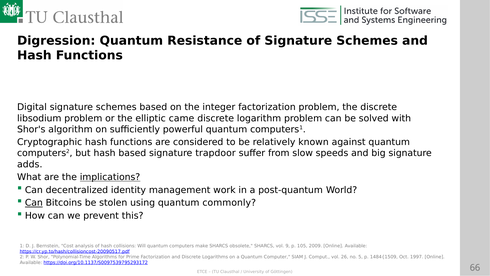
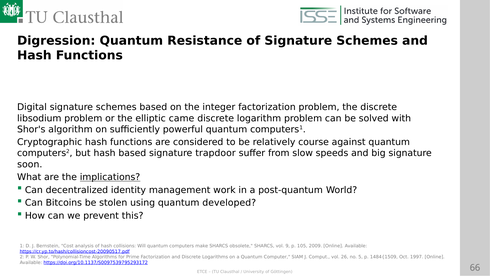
known: known -> course (314, 142)
adds: adds -> soon (30, 164)
Can underline: present -> none (34, 203)
commonly: commonly -> developed (229, 203)
